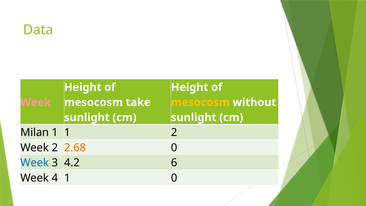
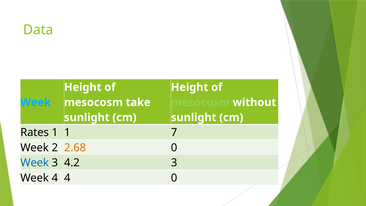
Week colour: pink -> light blue (36, 102)
mesocosm colour: yellow -> light green (200, 102)
Milan: Milan -> Rates (35, 133)
1 2: 2 -> 7 (174, 133)
4.2 6: 6 -> 3 (174, 163)
4 1: 1 -> 4 (67, 178)
